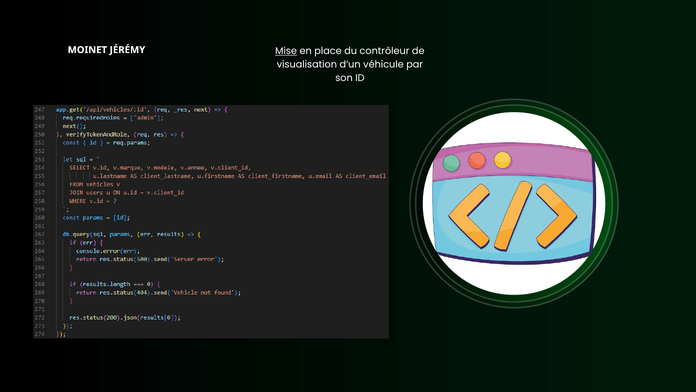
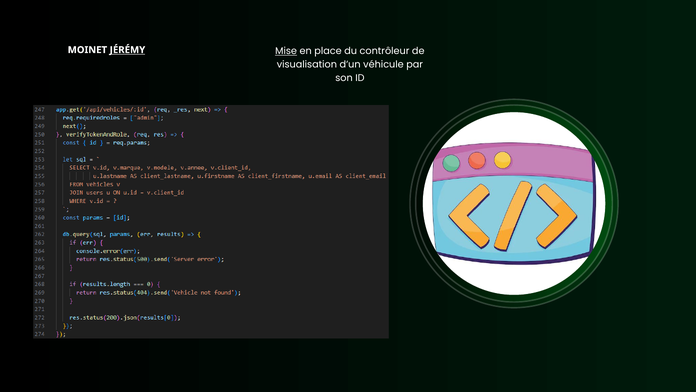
JÉRÉMY underline: none -> present (127, 50)
